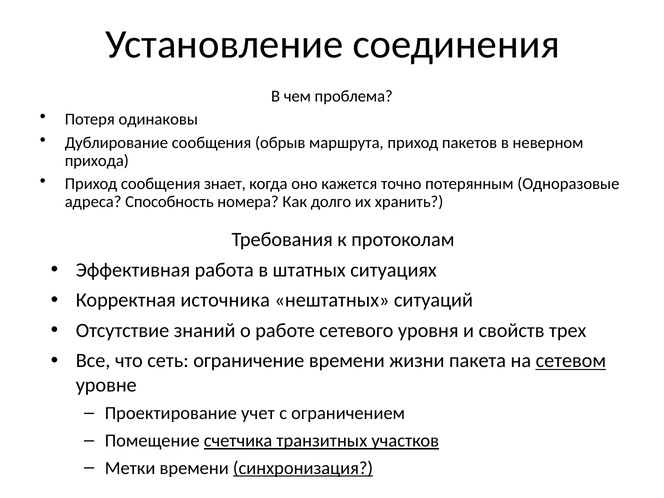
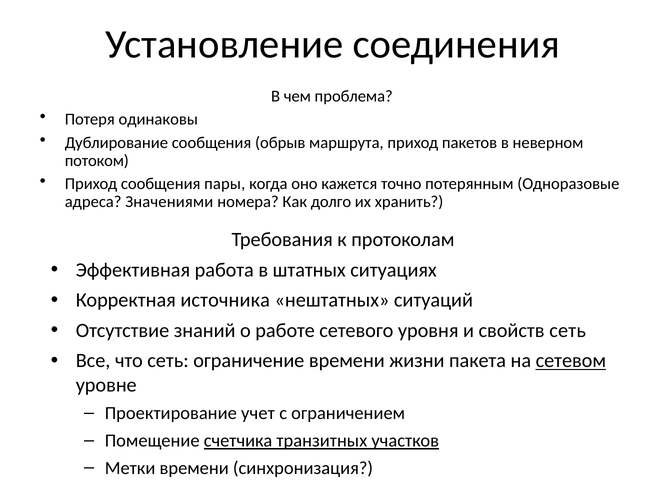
прихода: прихода -> потоком (97, 161)
знает: знает -> пары (225, 184)
Способность: Способность -> Значениями (169, 202)
свойств трех: трех -> сеть (568, 331)
синхронизация underline: present -> none (303, 468)
